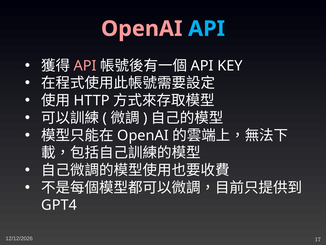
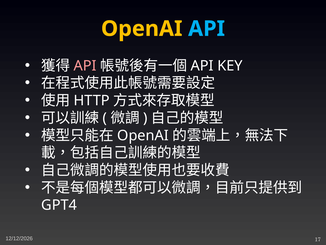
OpenAI colour: pink -> yellow (142, 29)
